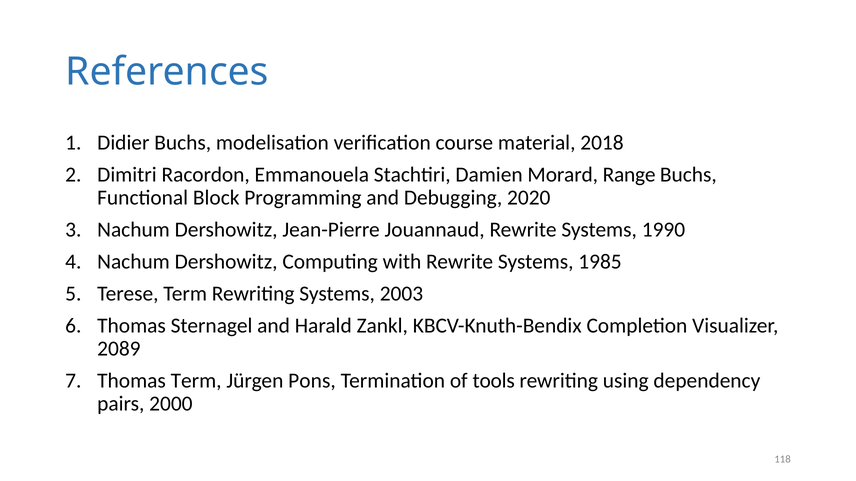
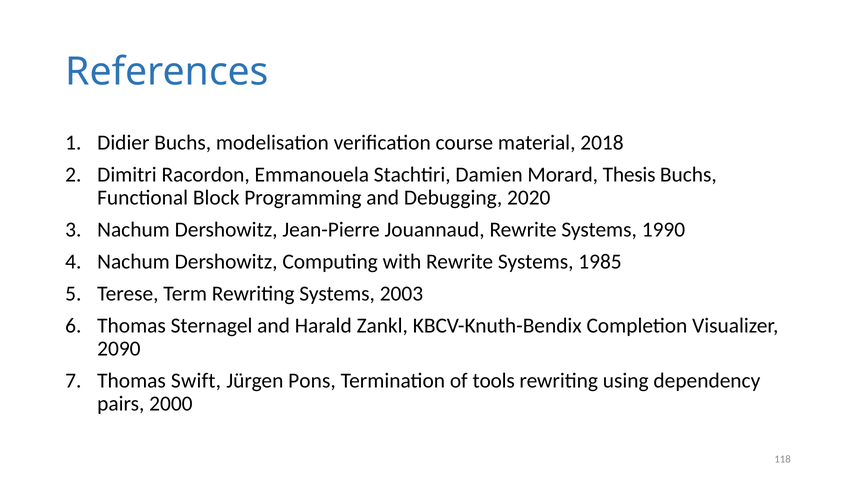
Range: Range -> Thesis (629, 175)
2089: 2089 -> 2090 (119, 349)
Thomas Term: Term -> Swift (196, 381)
